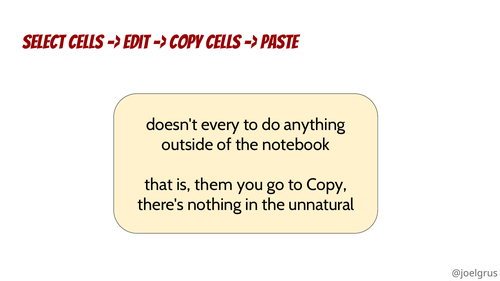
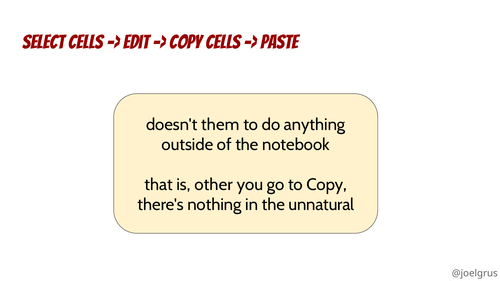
every: every -> them (220, 125)
them: them -> other (214, 185)
